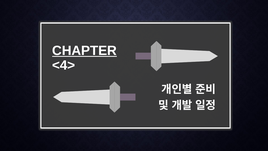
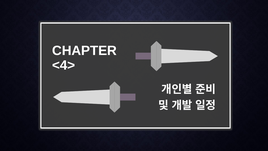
CHAPTER underline: present -> none (84, 51)
